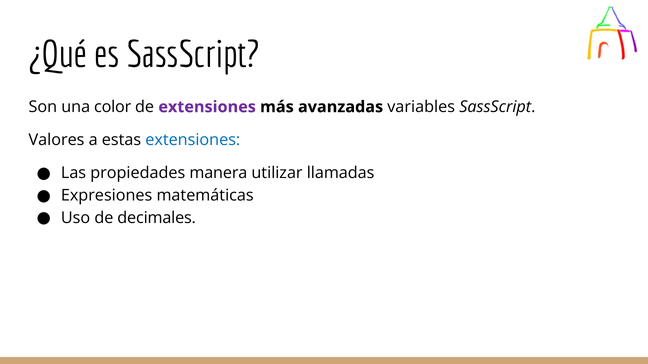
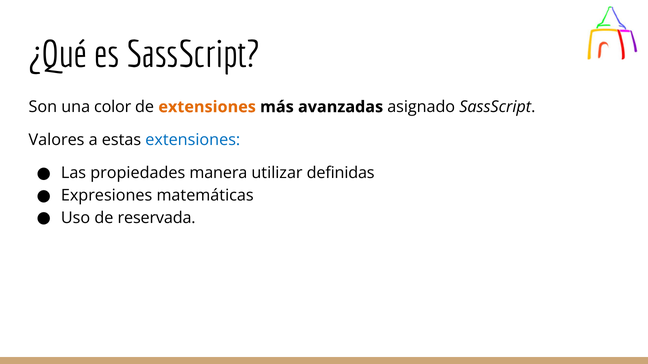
extensiones colour: purple -> orange (207, 107)
variables: variables -> asignado (421, 107)
llamadas: llamadas -> definidas (341, 173)
decimales: decimales -> reservada (157, 218)
